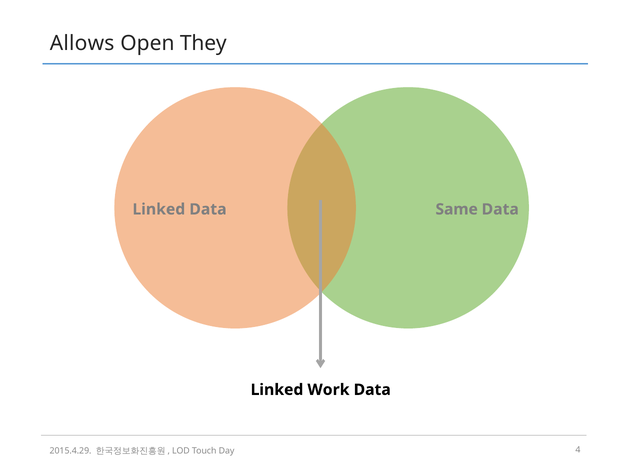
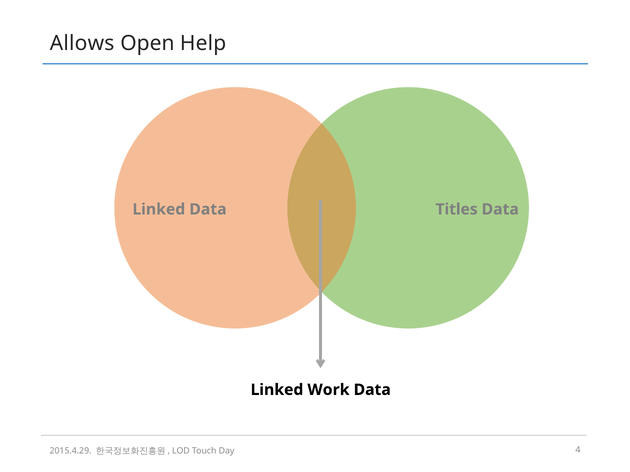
They: They -> Help (203, 44)
Same: Same -> Titles (457, 210)
